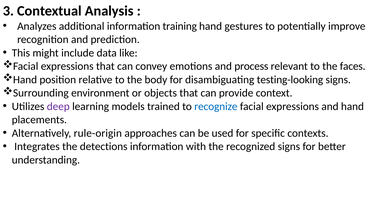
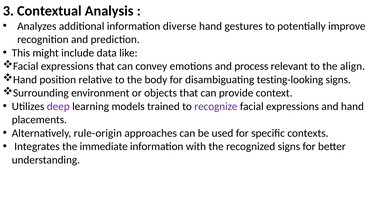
training: training -> diverse (180, 26)
faces: faces -> align (353, 66)
recognize colour: blue -> purple (216, 107)
detections: detections -> immediate (104, 147)
